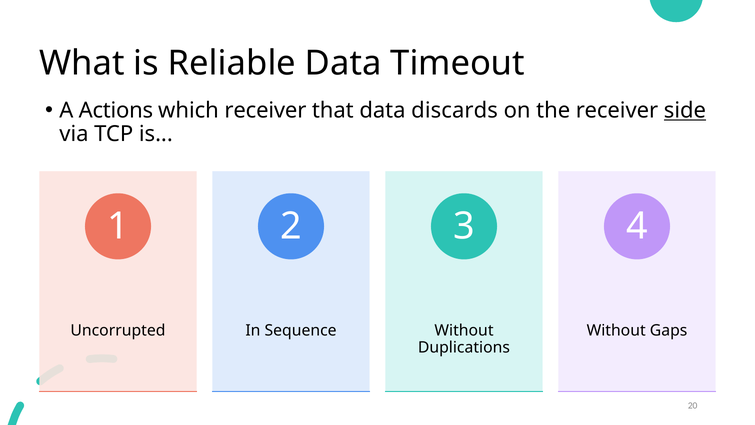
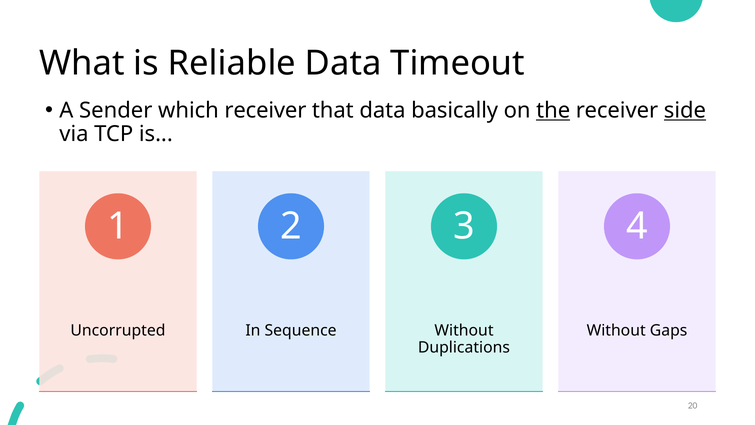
Actions: Actions -> Sender (116, 110)
discards: discards -> basically (455, 110)
the underline: none -> present (553, 110)
